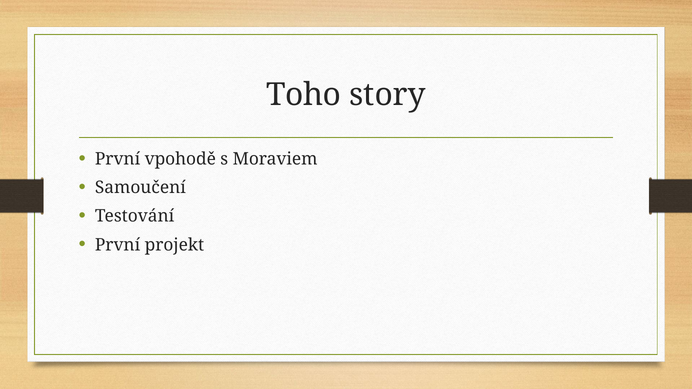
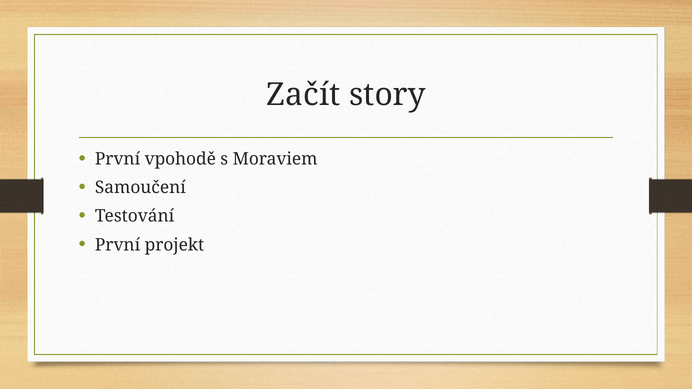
Toho: Toho -> Začít (303, 95)
